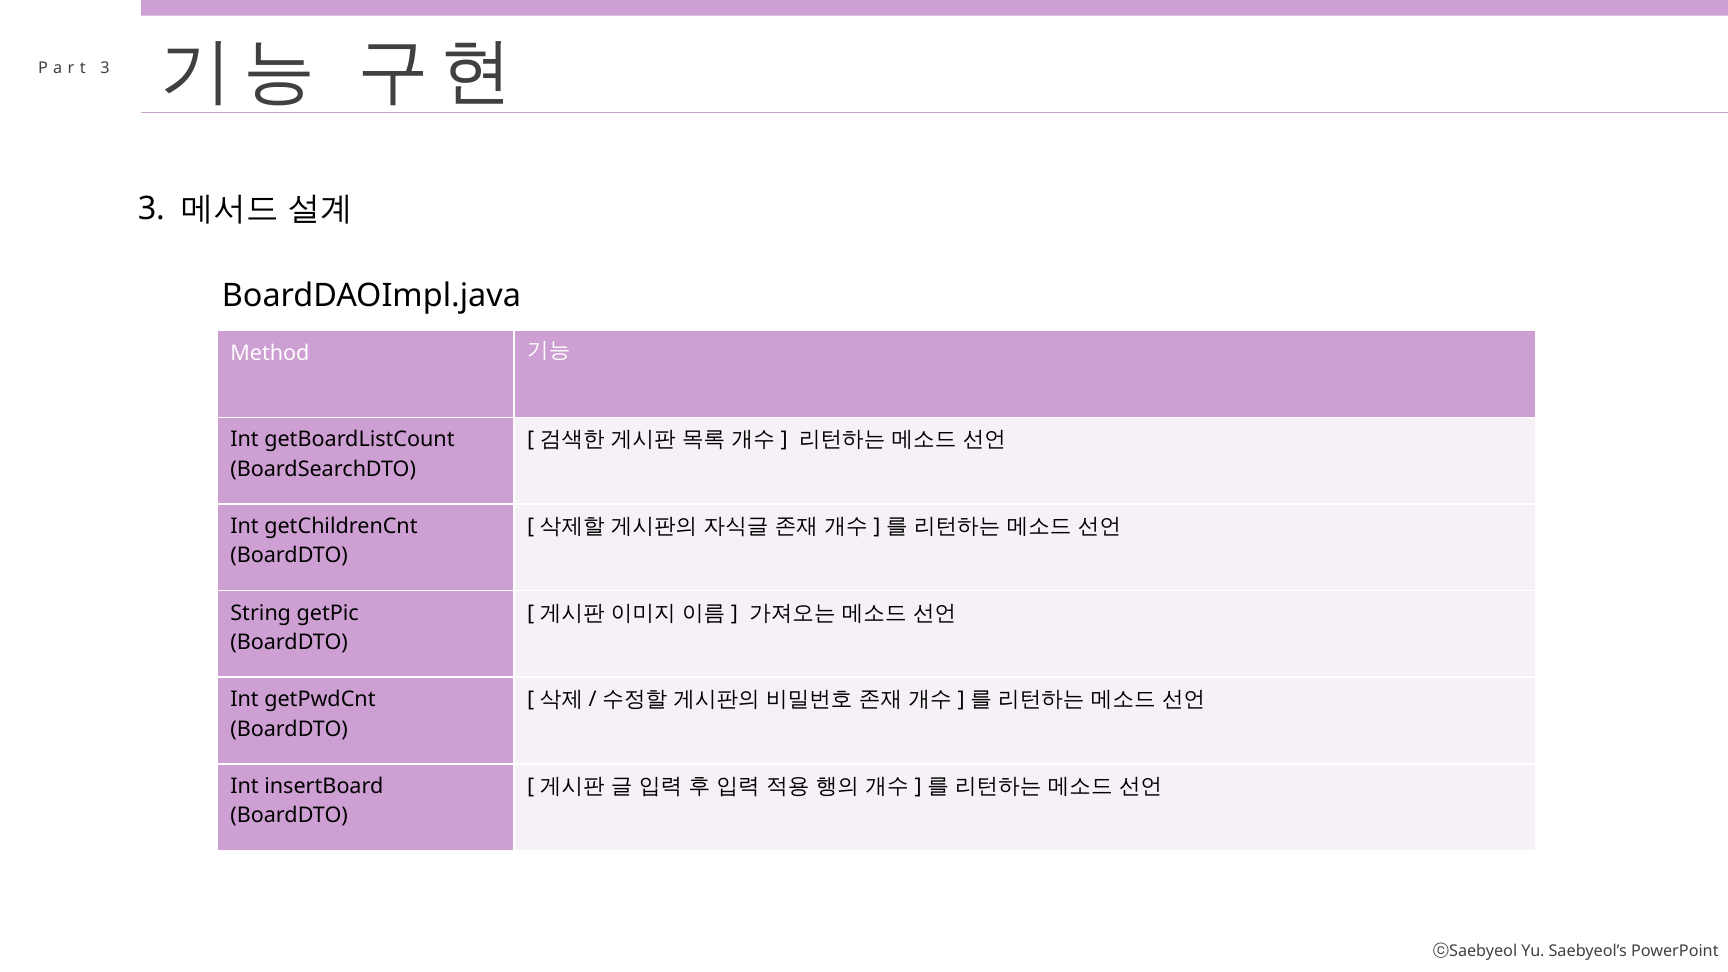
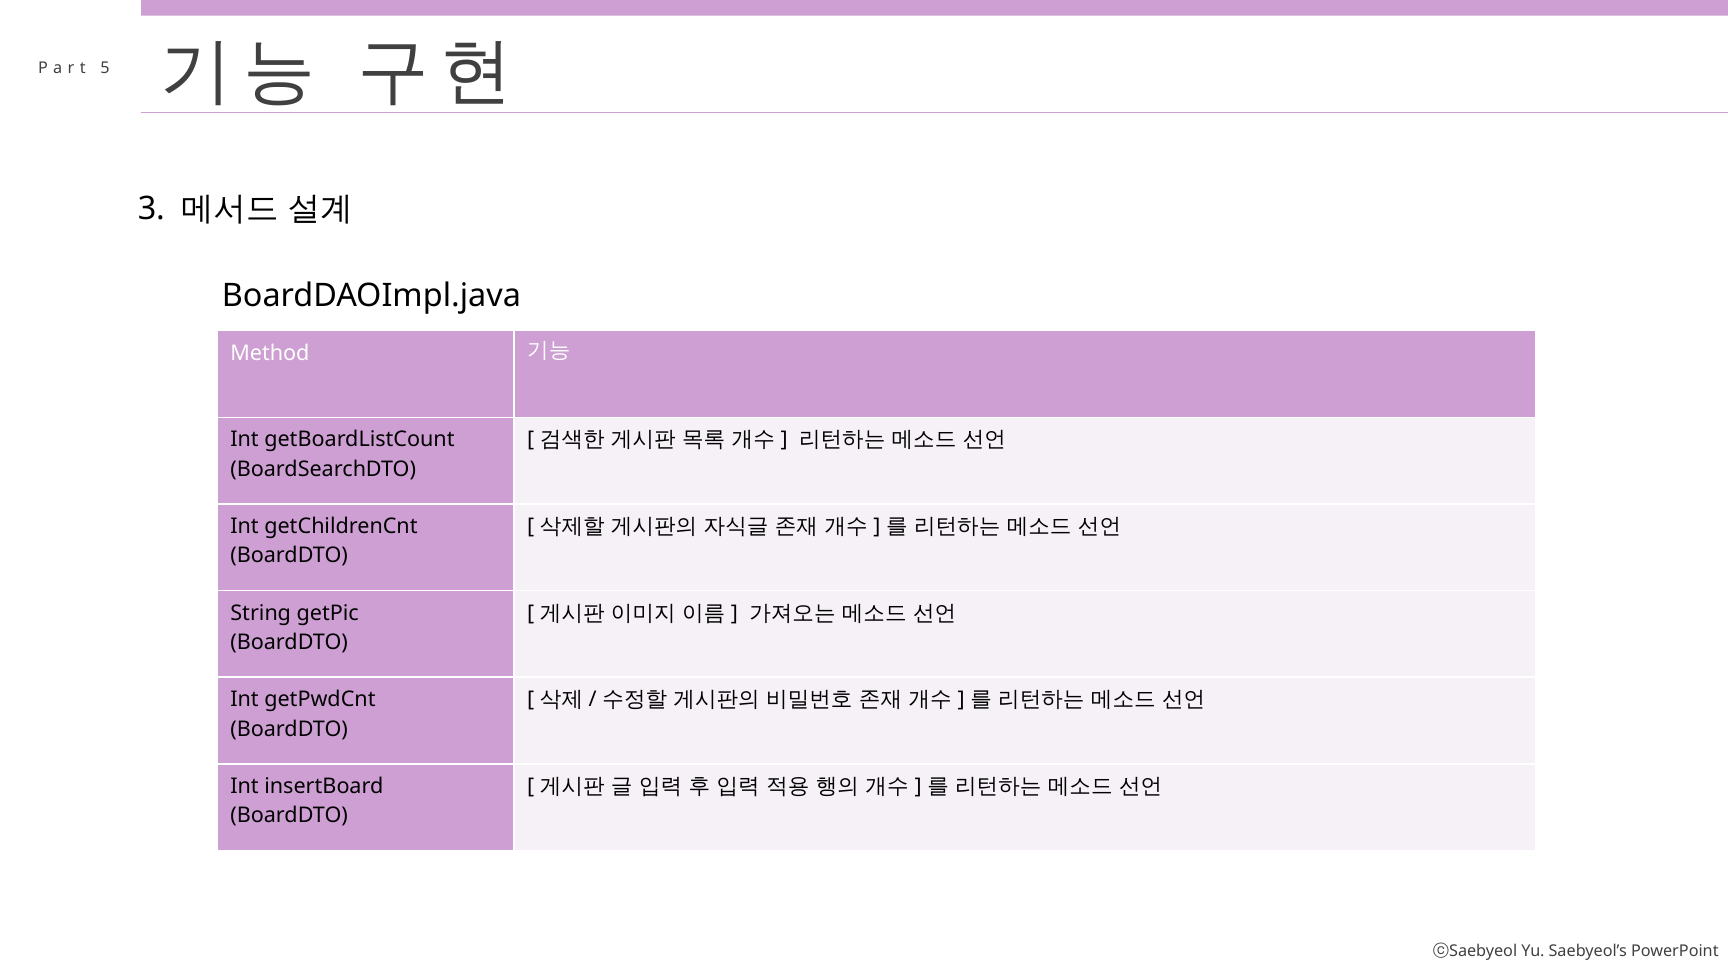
3: 3 -> 5 (105, 69)
